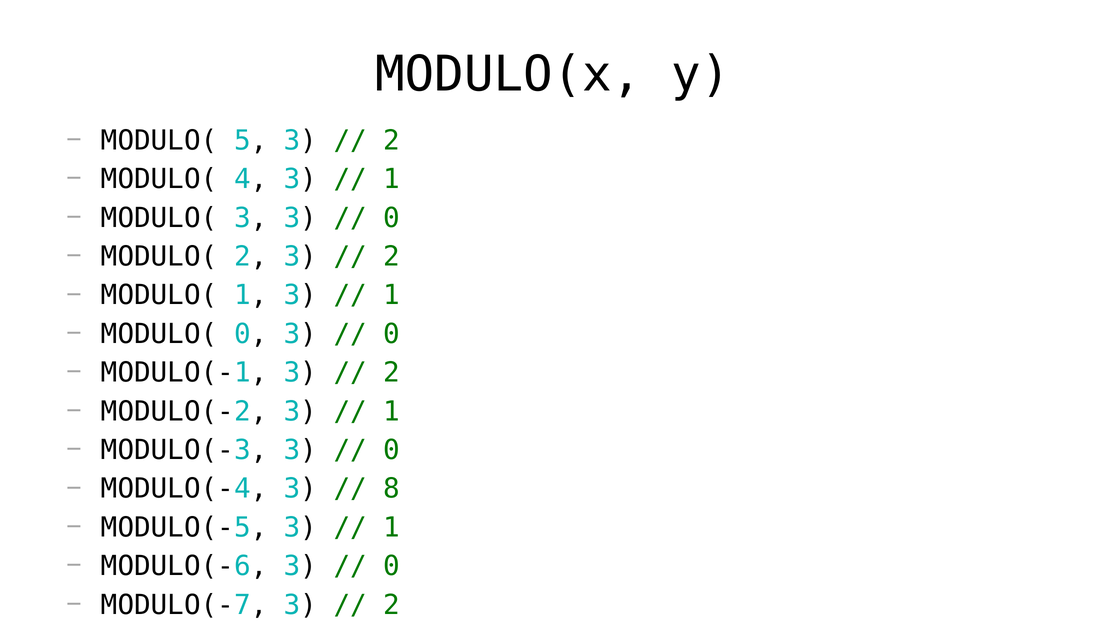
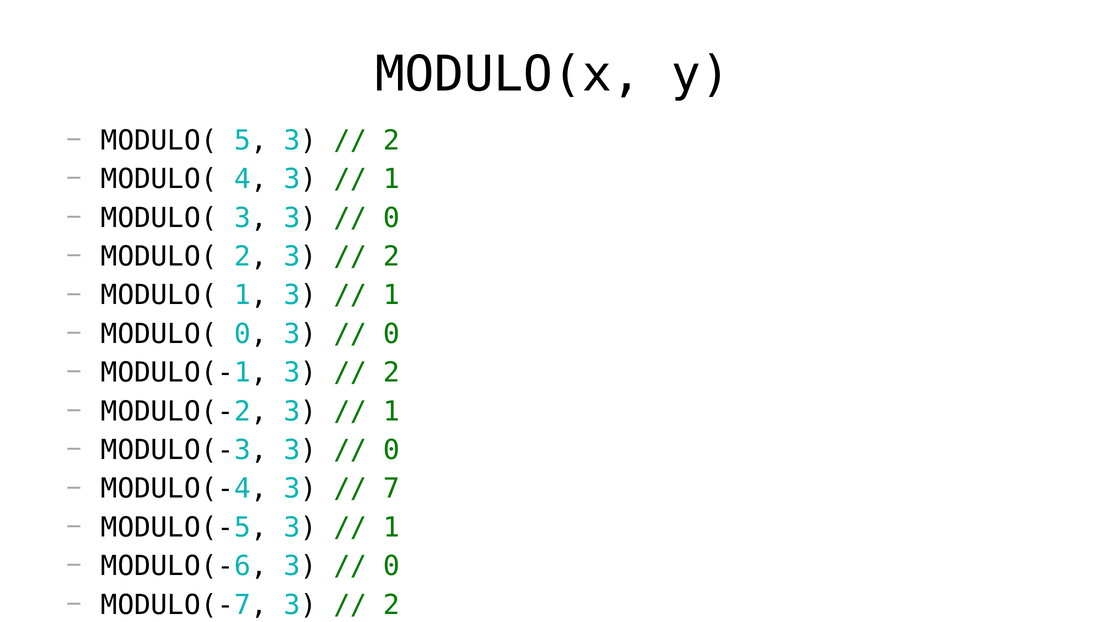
8: 8 -> 7 (392, 489)
